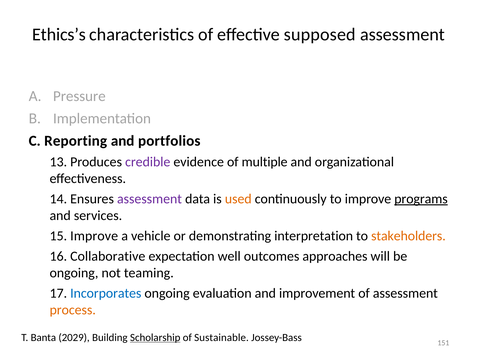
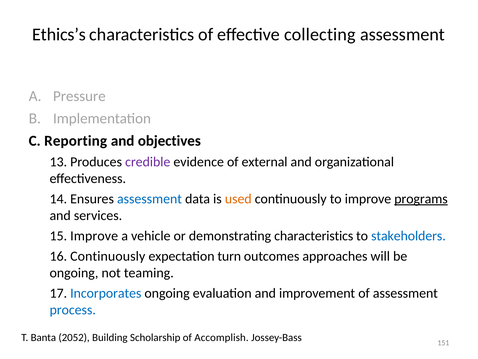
supposed: supposed -> collecting (320, 35)
portfolios: portfolios -> objectives (169, 141)
multiple: multiple -> external (265, 162)
assessment colour: purple -> blue (149, 199)
demonstrating interpretation: interpretation -> characteristics (314, 236)
stakeholders colour: orange -> blue (408, 236)
16 Collaborative: Collaborative -> Continuously (108, 256)
well: well -> turn (229, 256)
process colour: orange -> blue (73, 309)
2029: 2029 -> 2052 (74, 337)
Scholarship underline: present -> none (155, 337)
Sustainable: Sustainable -> Accomplish (221, 337)
